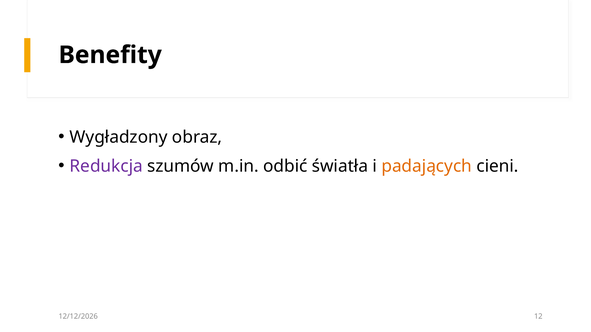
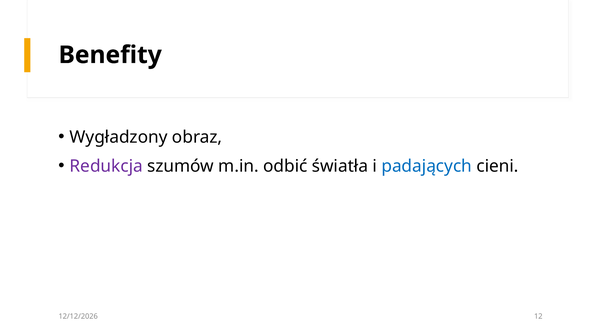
padających colour: orange -> blue (427, 166)
